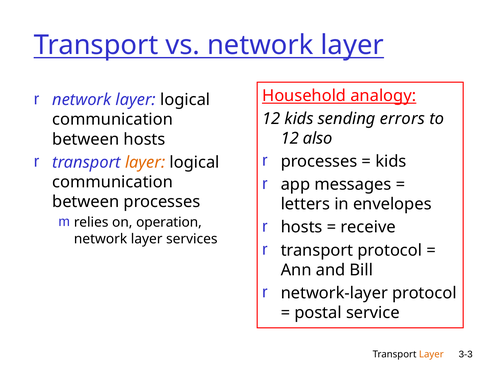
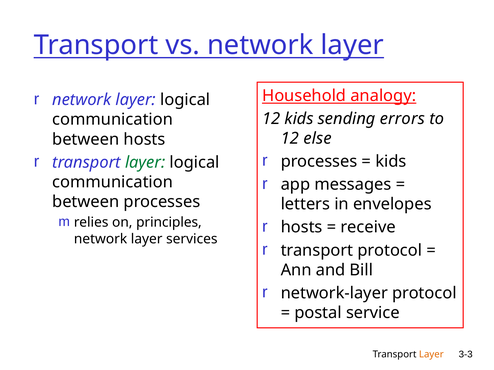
also: also -> else (317, 139)
layer colour: orange -> green (145, 163)
operation: operation -> principles (169, 223)
